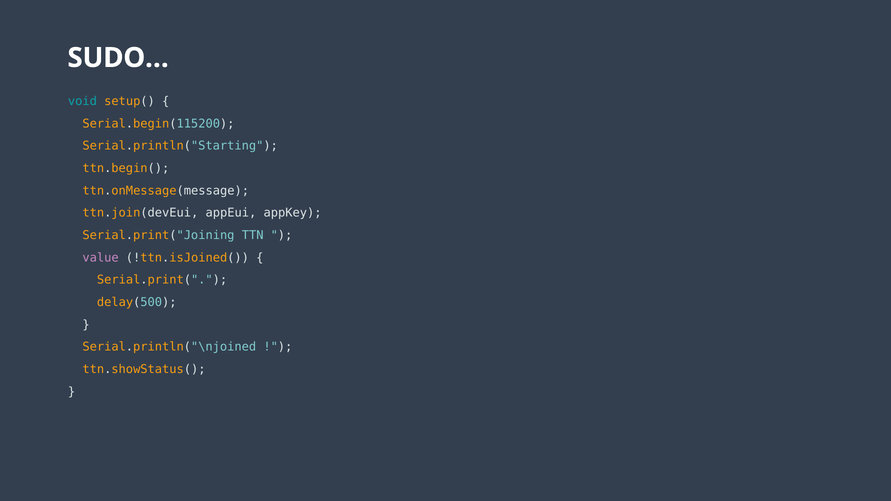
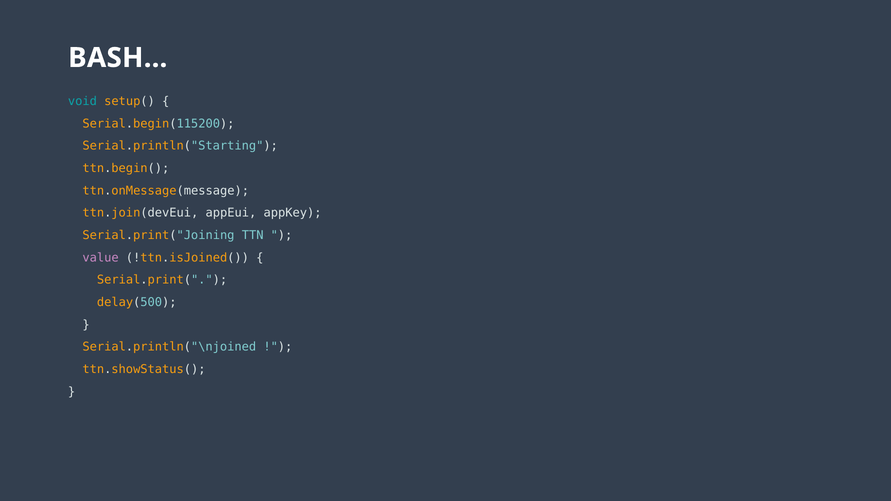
SUDO…: SUDO… -> BASH… (118, 58)
